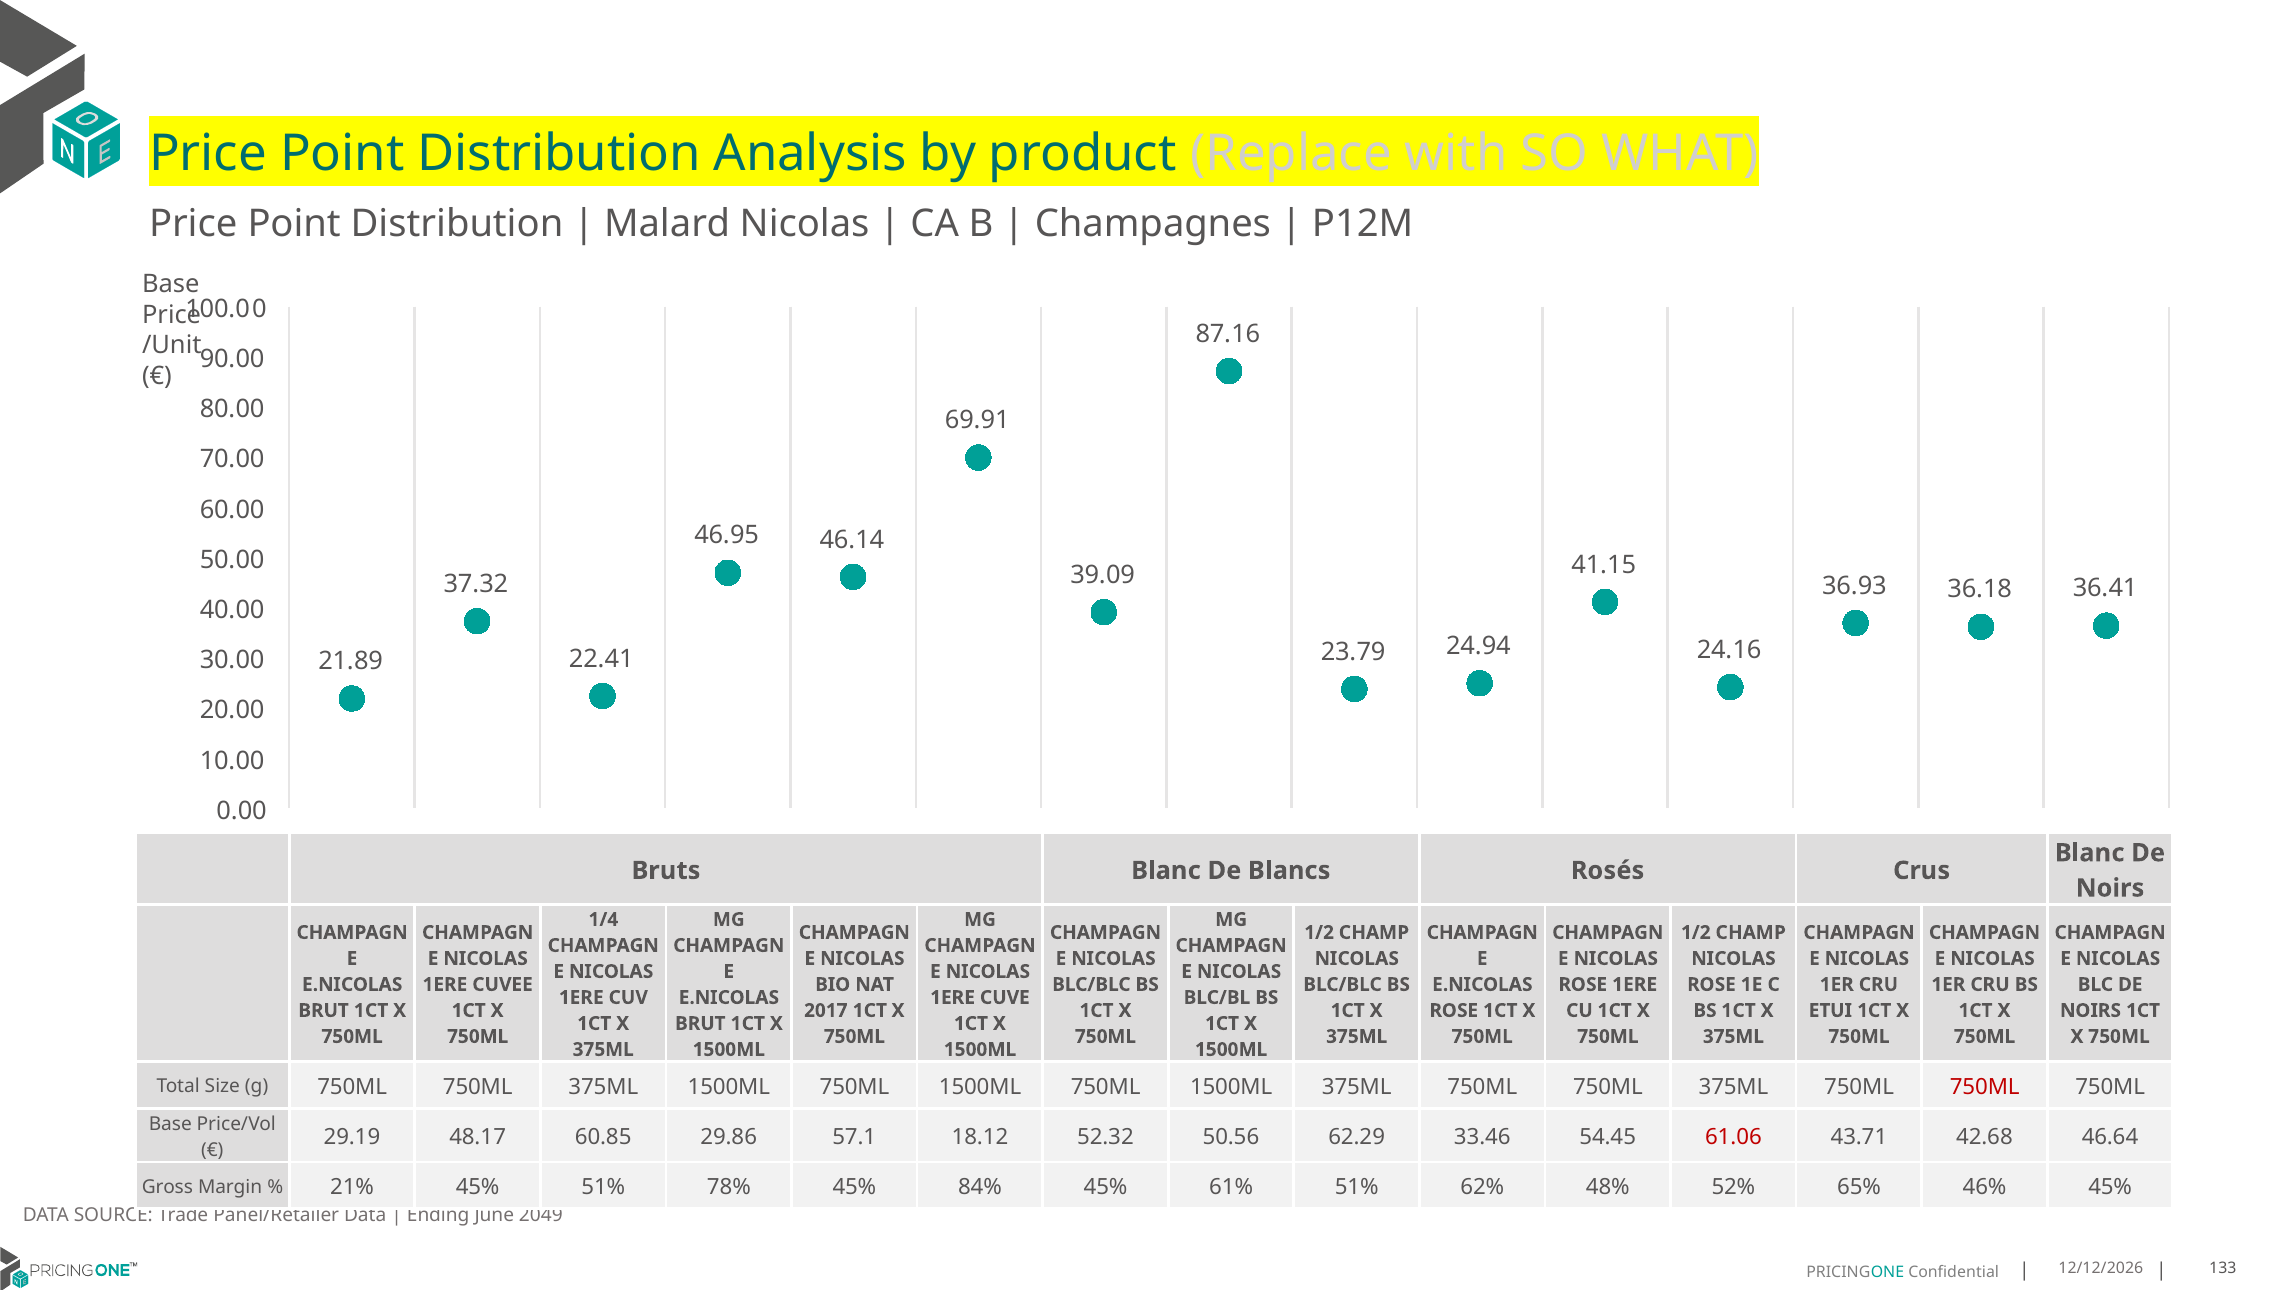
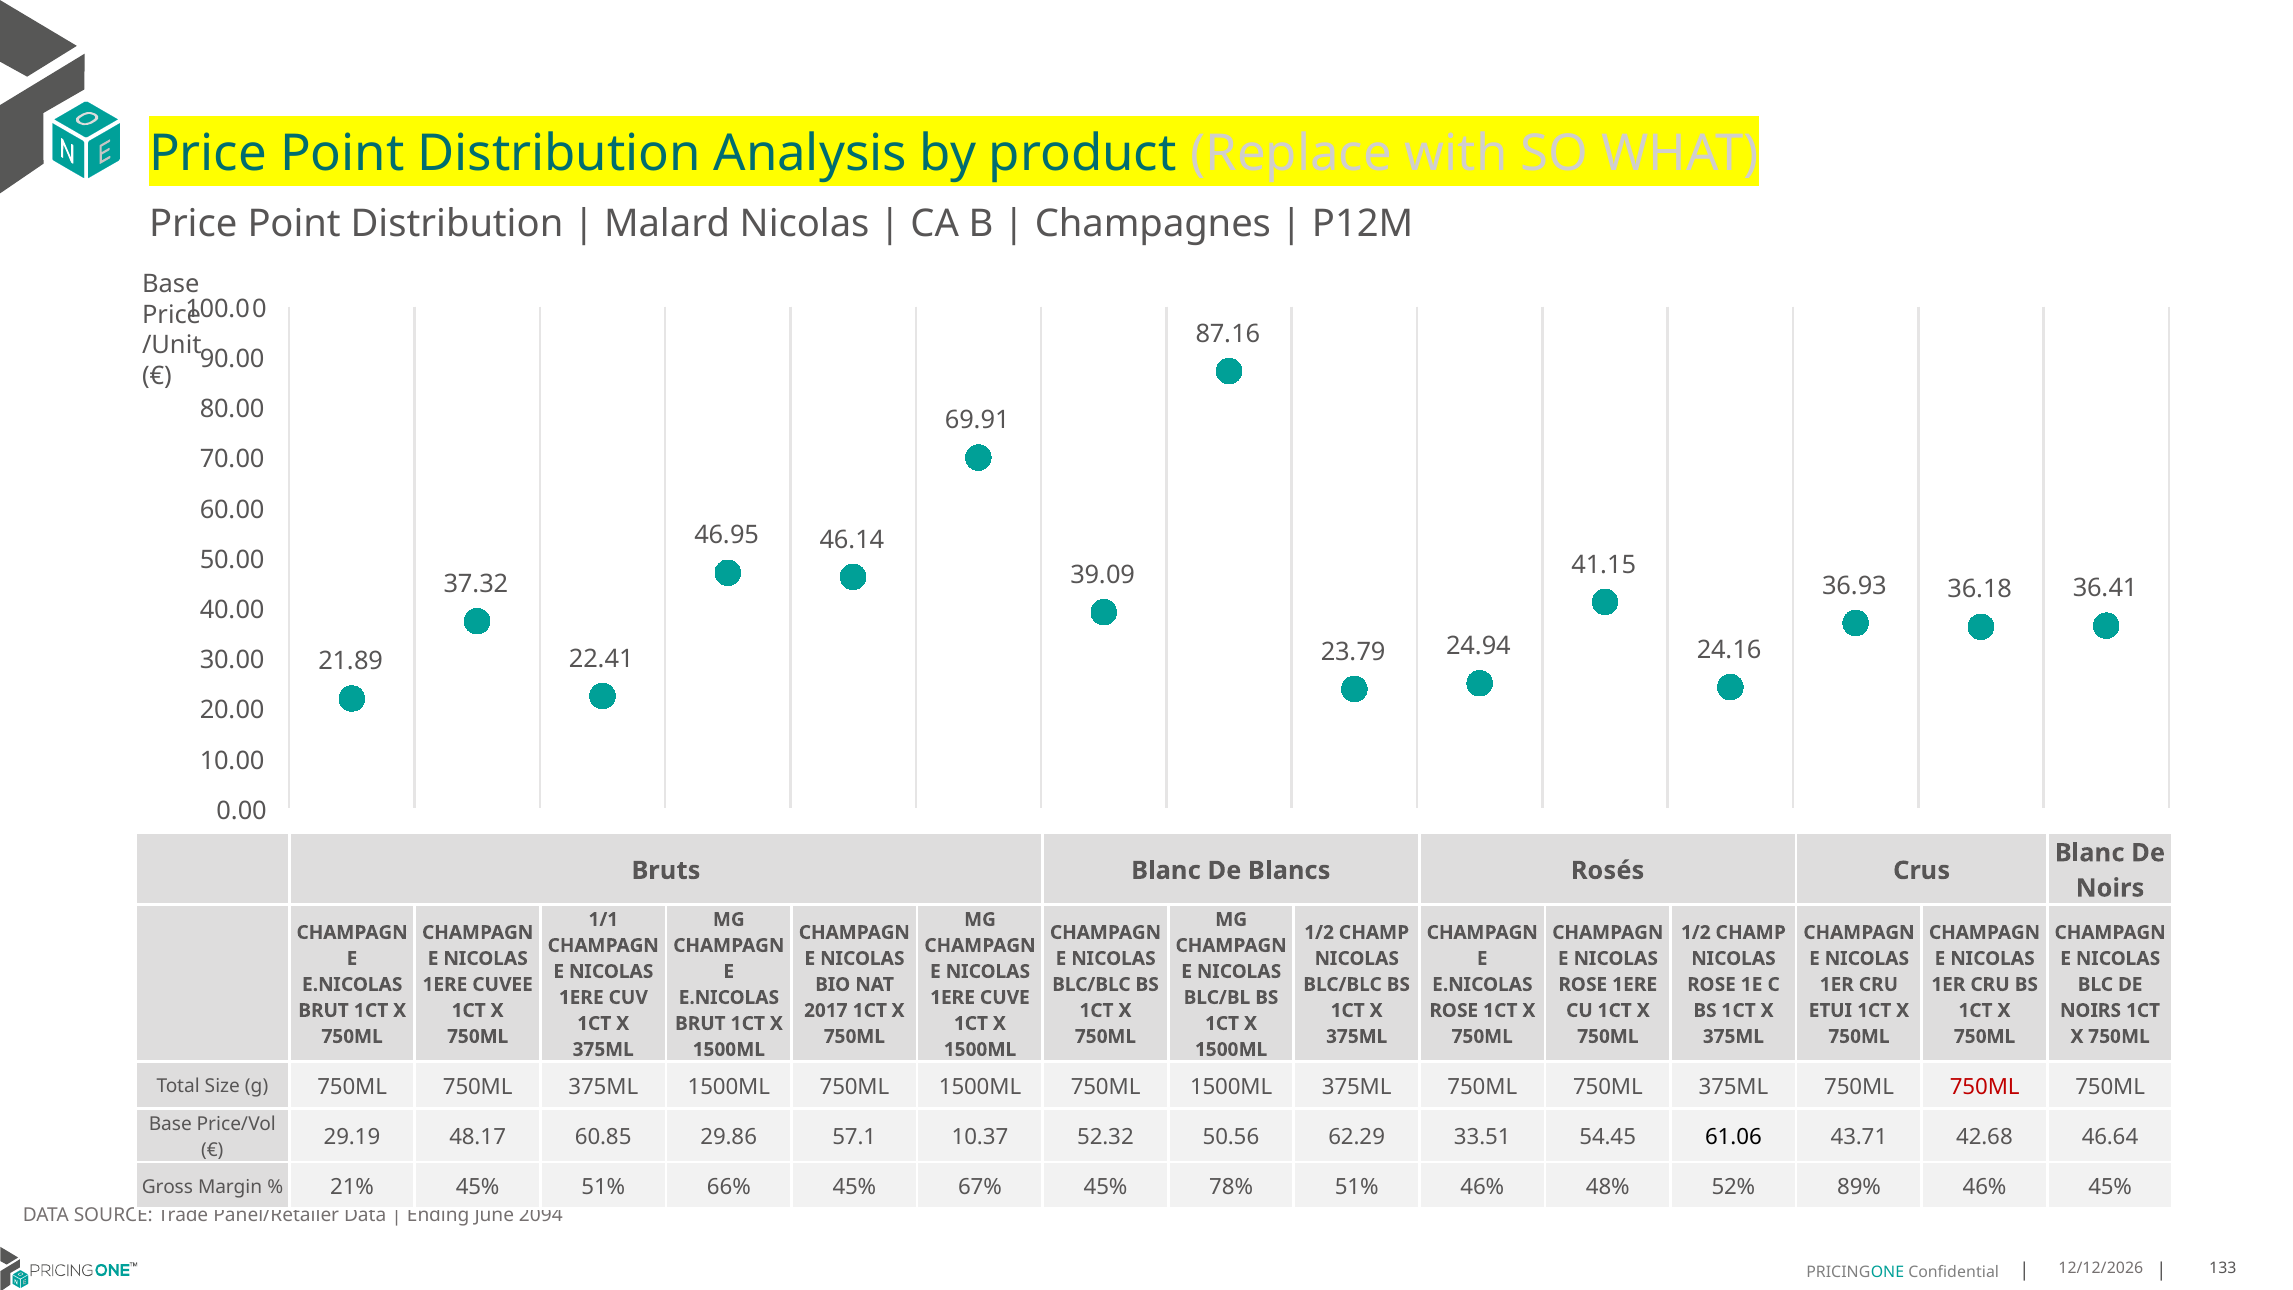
1/4: 1/4 -> 1/1 (603, 919)
18.12: 18.12 -> 10.37 (980, 1137)
33.46: 33.46 -> 33.51 (1482, 1137)
61.06 colour: red -> black (1733, 1137)
78%: 78% -> 66% (729, 1187)
84%: 84% -> 67% (980, 1187)
61%: 61% -> 78% (1231, 1187)
51% 62%: 62% -> 46% (1482, 1187)
65%: 65% -> 89% (1859, 1187)
2049: 2049 -> 2094 (541, 1215)
